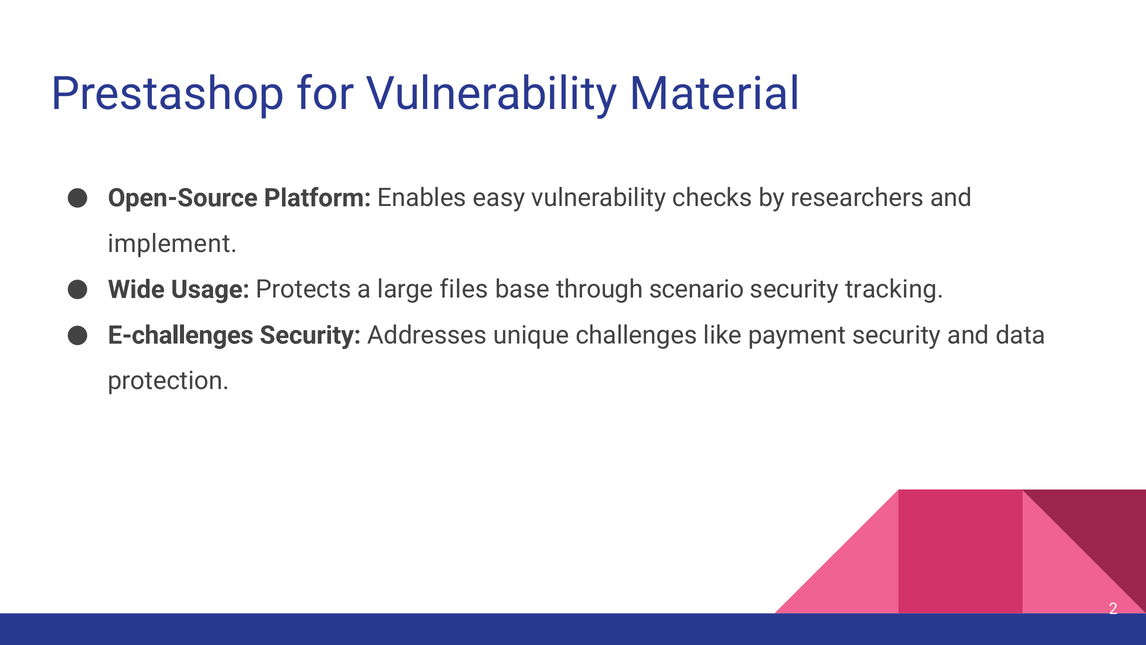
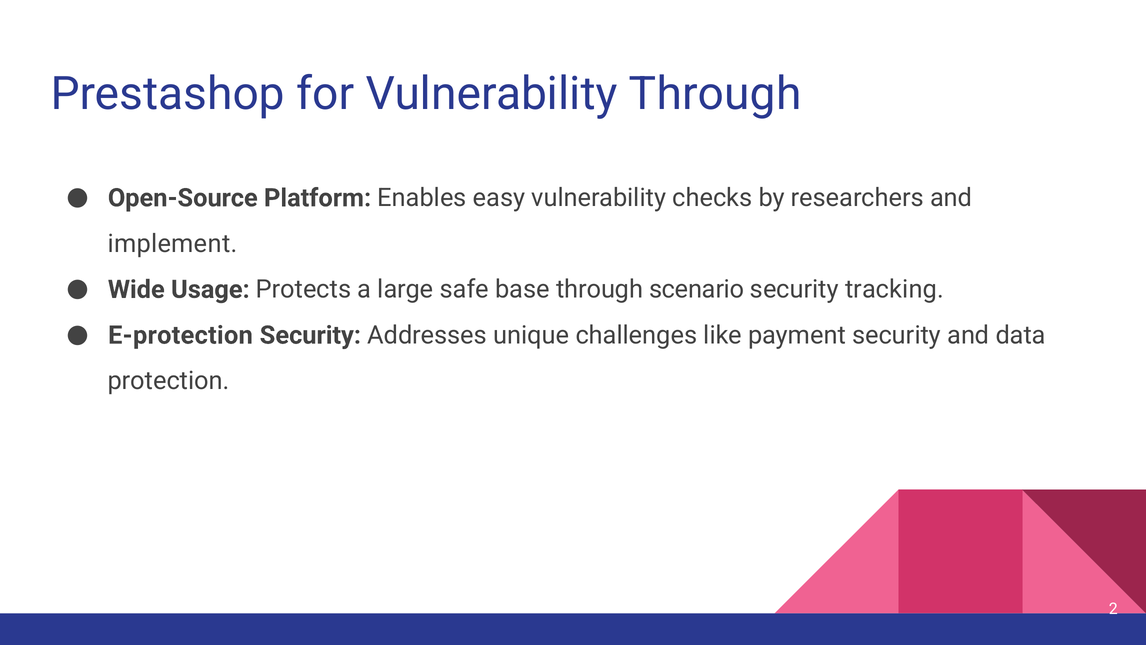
Vulnerability Material: Material -> Through (715, 94)
files: files -> safe (464, 289)
E-challenges: E-challenges -> E-protection (180, 335)
